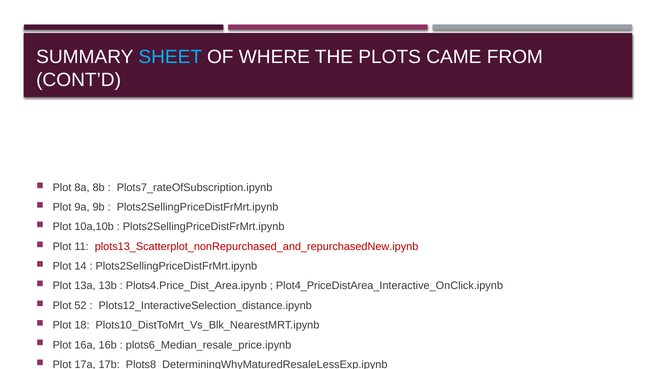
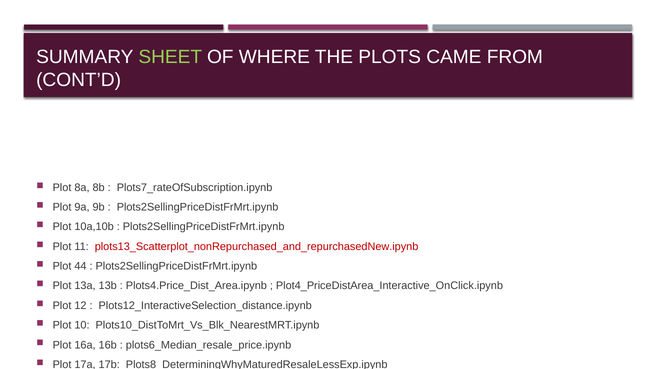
SHEET colour: light blue -> light green (170, 57)
14: 14 -> 44 (80, 266)
52: 52 -> 12 (80, 306)
18: 18 -> 10 (82, 325)
